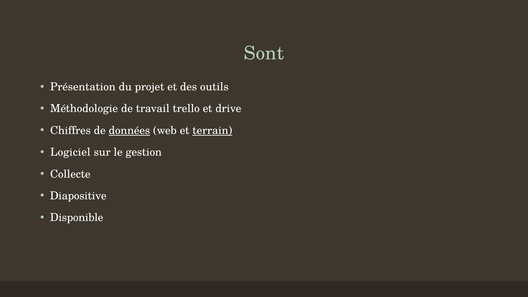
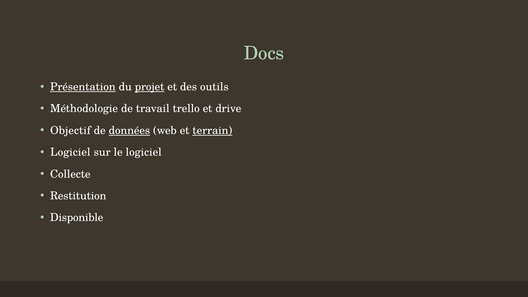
Sont: Sont -> Docs (264, 53)
Présentation underline: none -> present (83, 87)
projet underline: none -> present (150, 87)
Chiffres: Chiffres -> Objectif (70, 130)
le gestion: gestion -> logiciel (144, 152)
Diapositive: Diapositive -> Restitution (78, 196)
